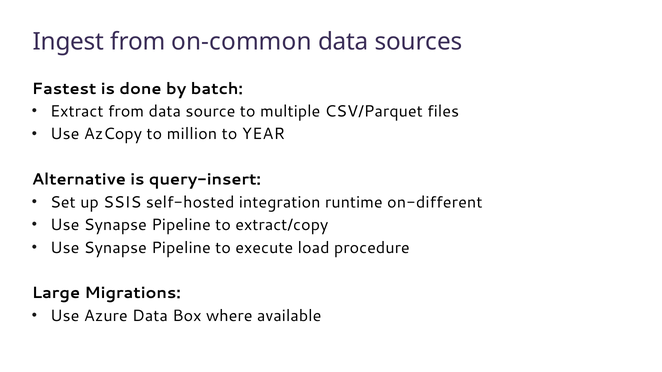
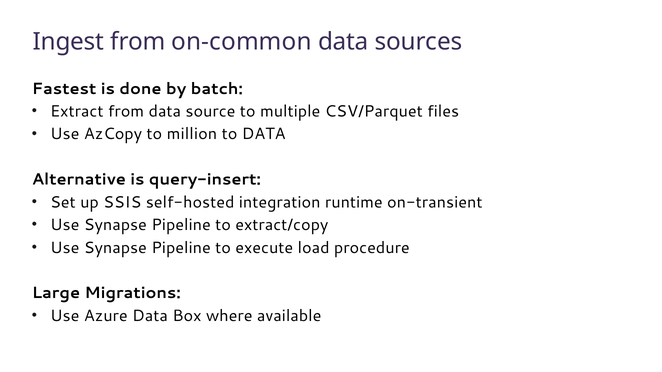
to YEAR: YEAR -> DATA (264, 134)
on-different: on-different -> on-transient (435, 202)
